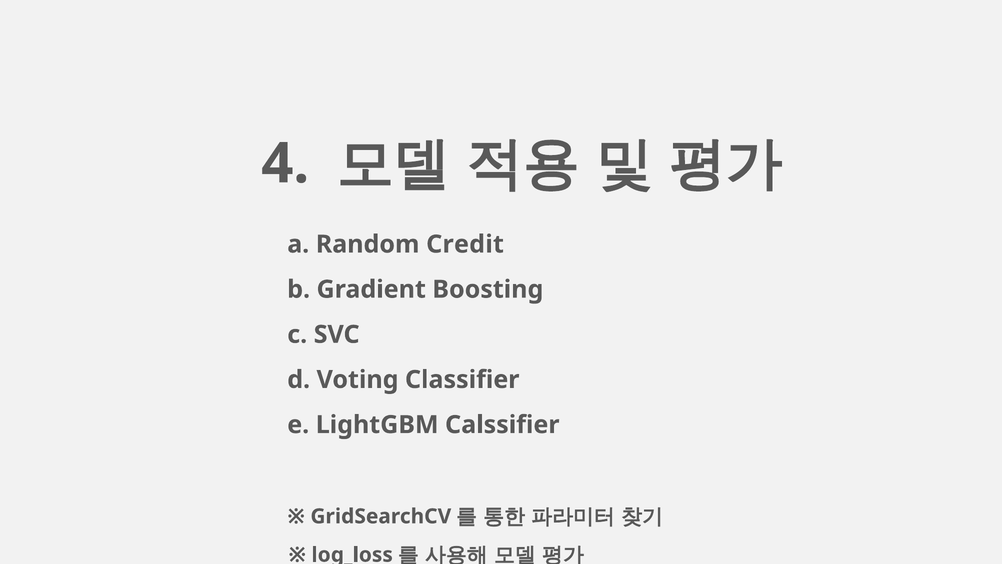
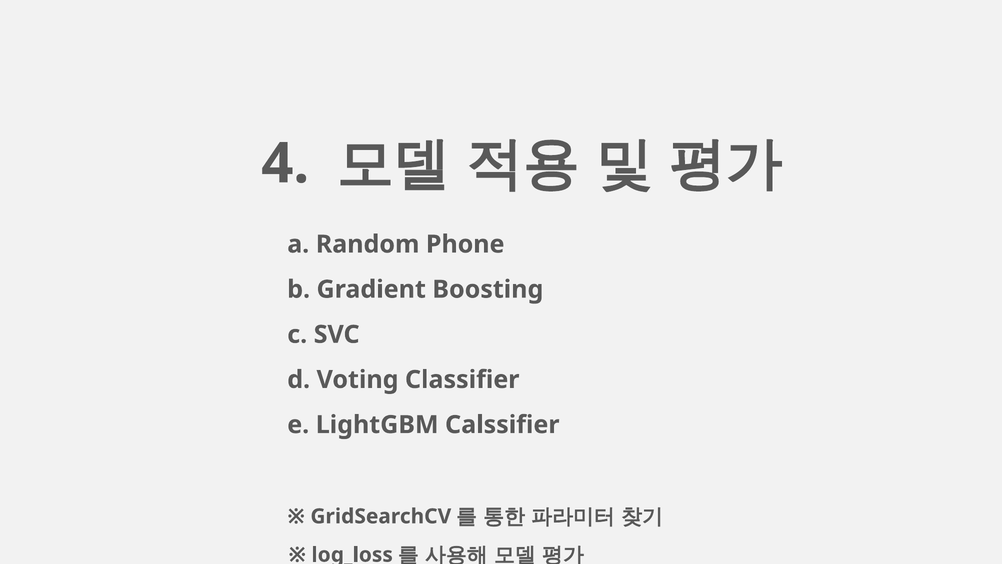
Credit: Credit -> Phone (465, 244)
